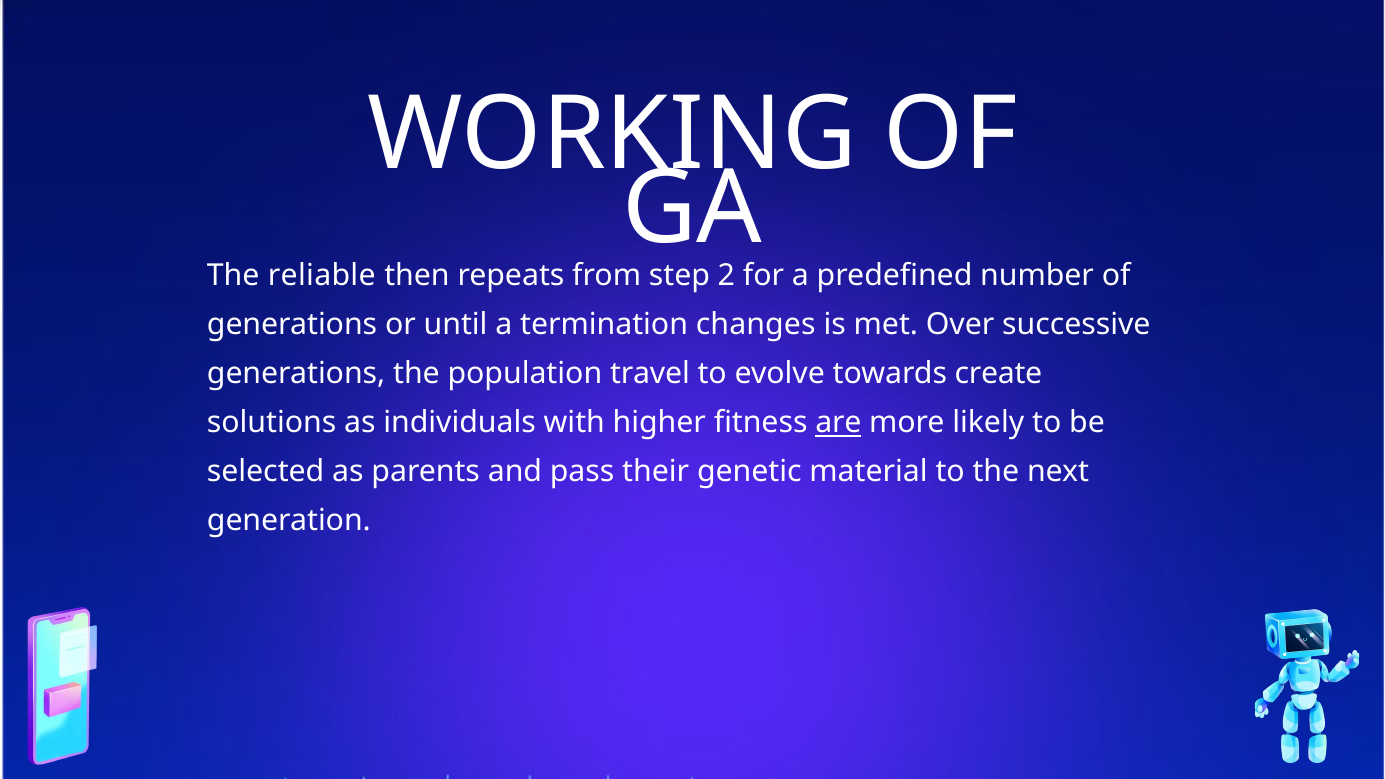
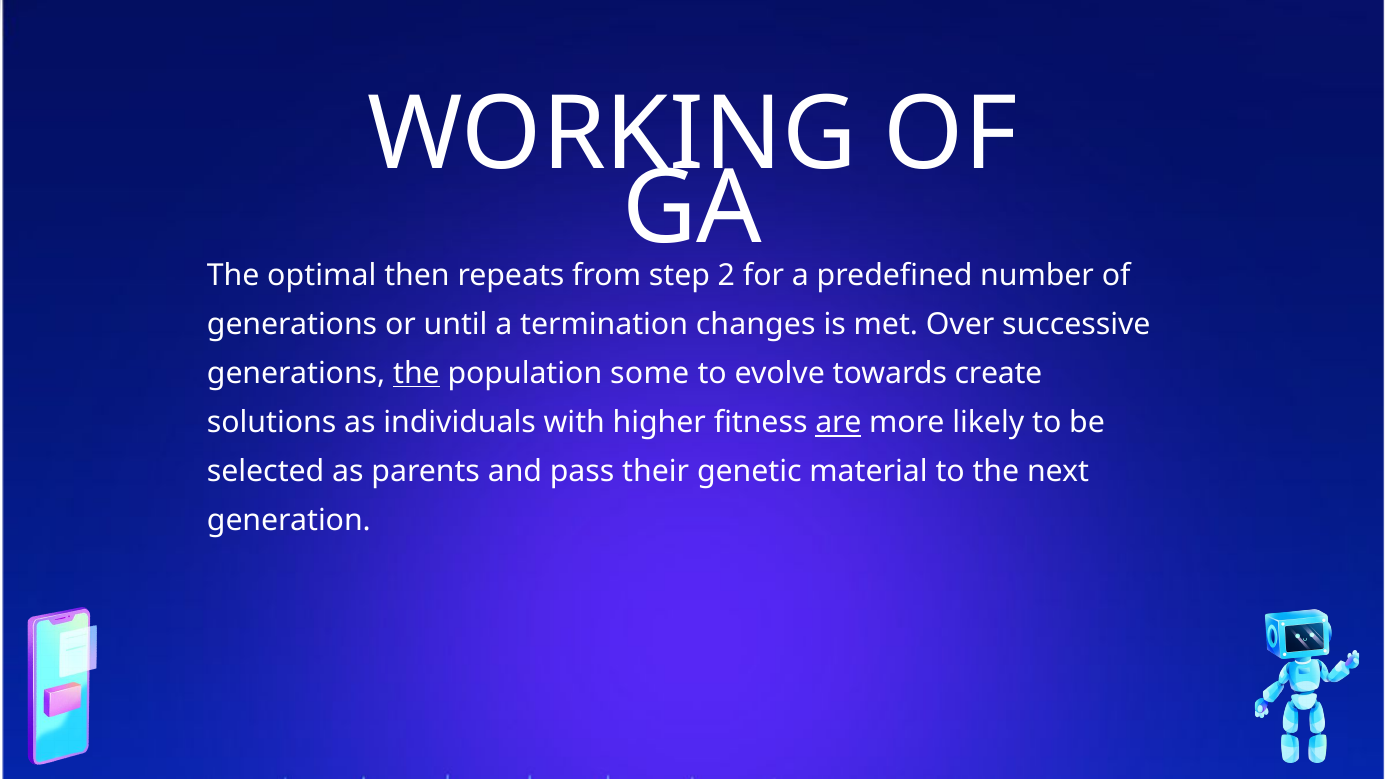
reliable: reliable -> optimal (322, 275)
the underline: none -> present (416, 374)
travel: travel -> some (650, 374)
